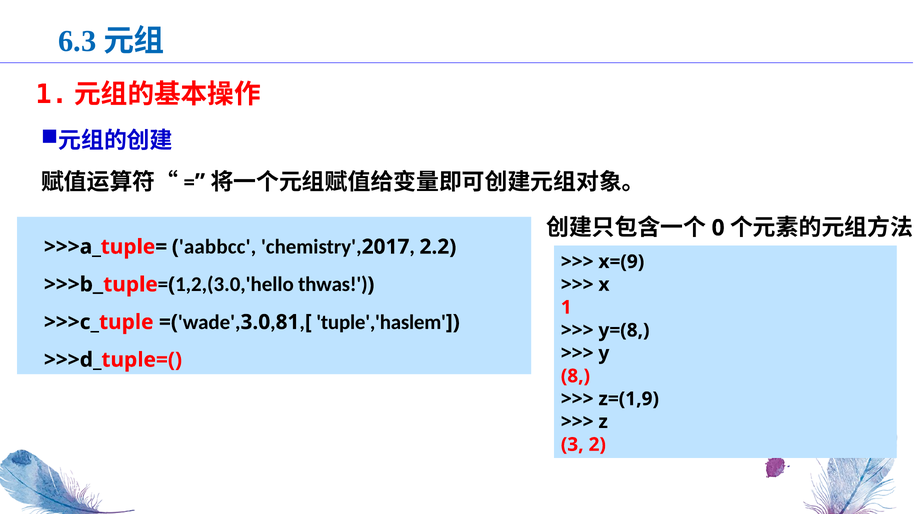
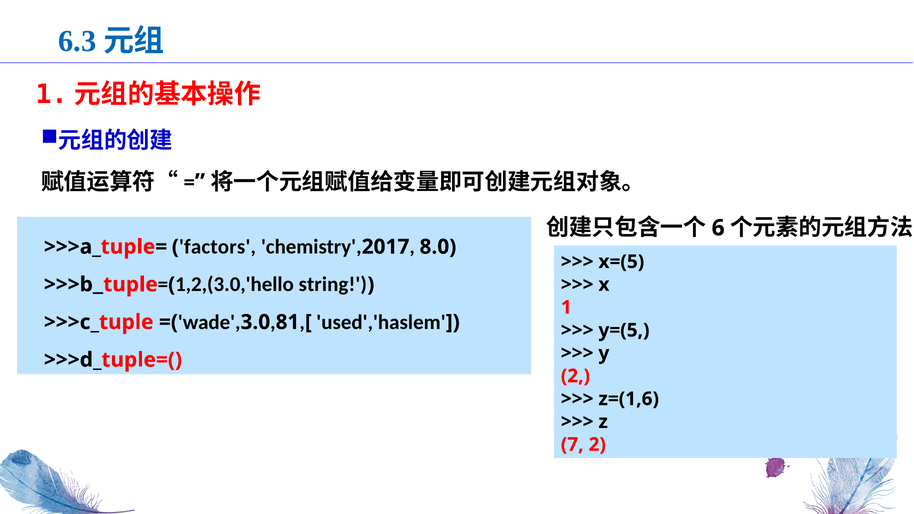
0: 0 -> 6 (718, 228)
aabbcc: aabbcc -> factors (217, 247)
2.2: 2.2 -> 8.0 (438, 247)
x=(9: x=(9 -> x=(5 (621, 262)
thwas: thwas -> string (333, 285)
tuple','haslem: tuple','haslem -> used','haslem (381, 322)
y=(8: y=(8 -> y=(5 (624, 330)
8: 8 -> 2 (575, 376)
z=(1,9: z=(1,9 -> z=(1,6 (629, 399)
3: 3 -> 7 (572, 445)
